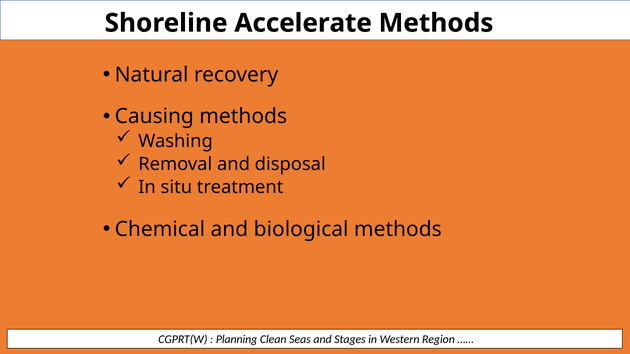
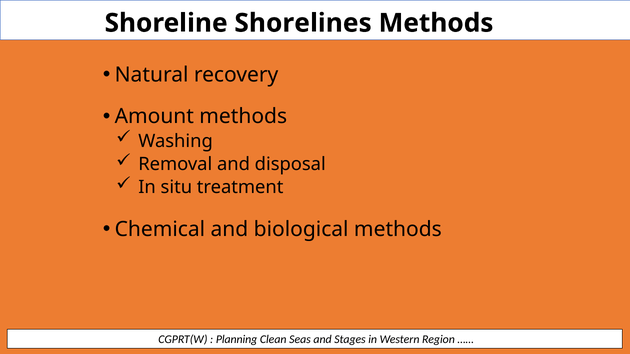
Accelerate: Accelerate -> Shorelines (303, 23)
Causing: Causing -> Amount (154, 117)
